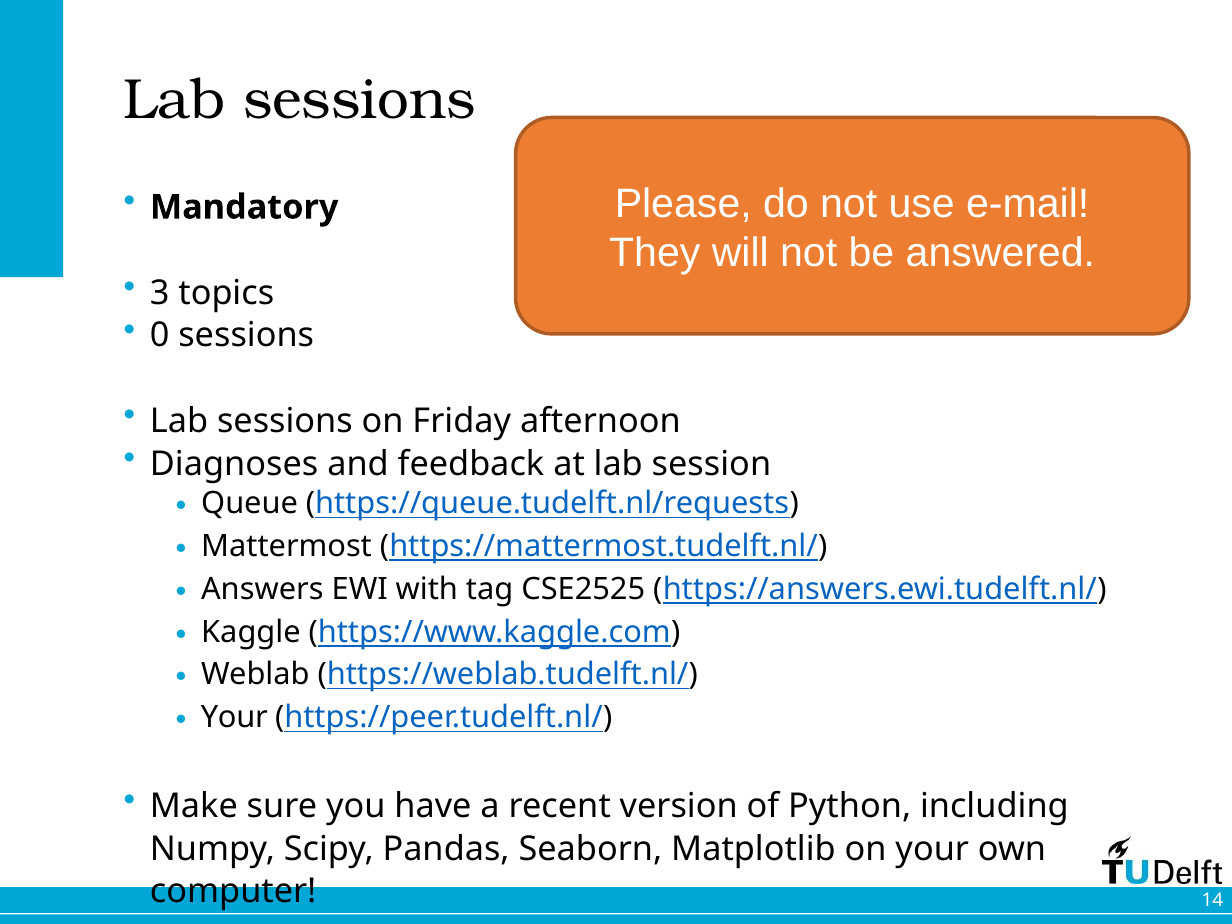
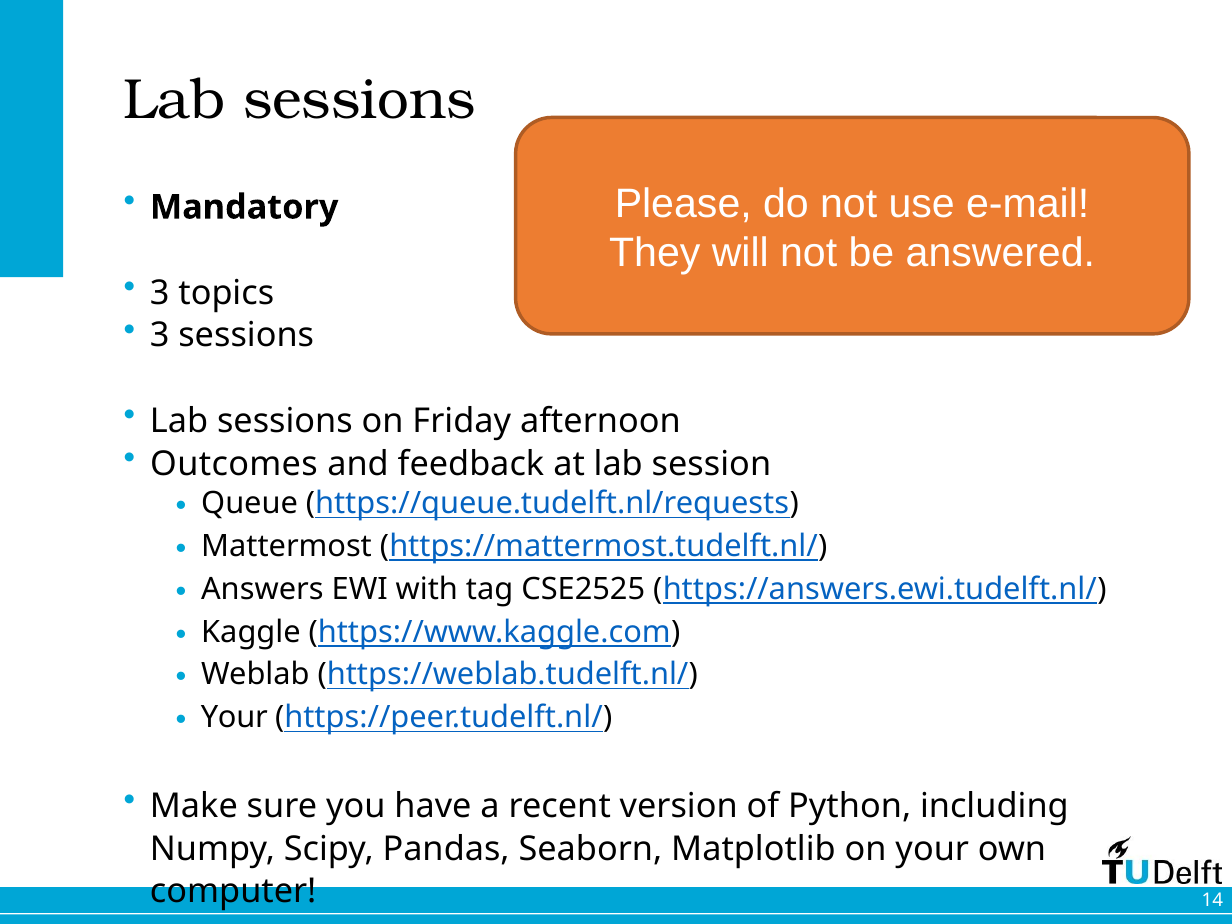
0: 0 -> 3 (160, 336)
Diagnoses: Diagnoses -> Outcomes (234, 464)
